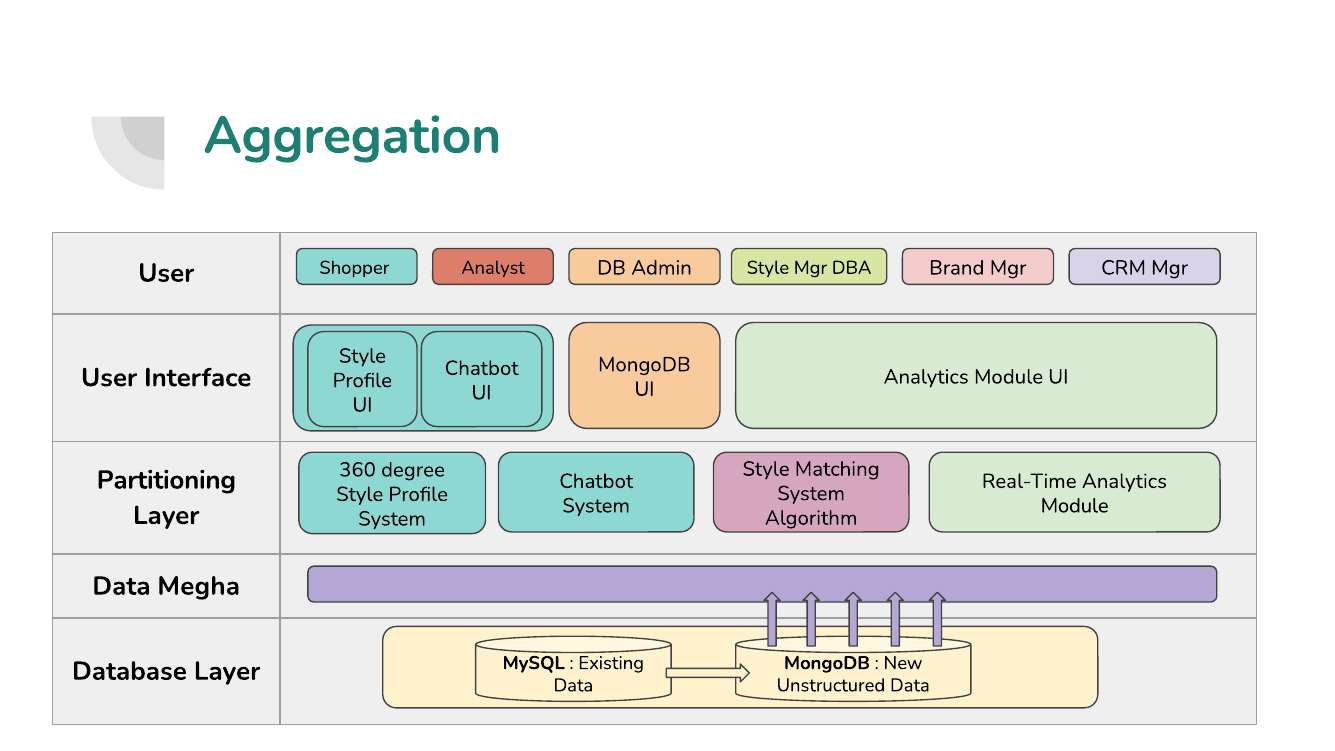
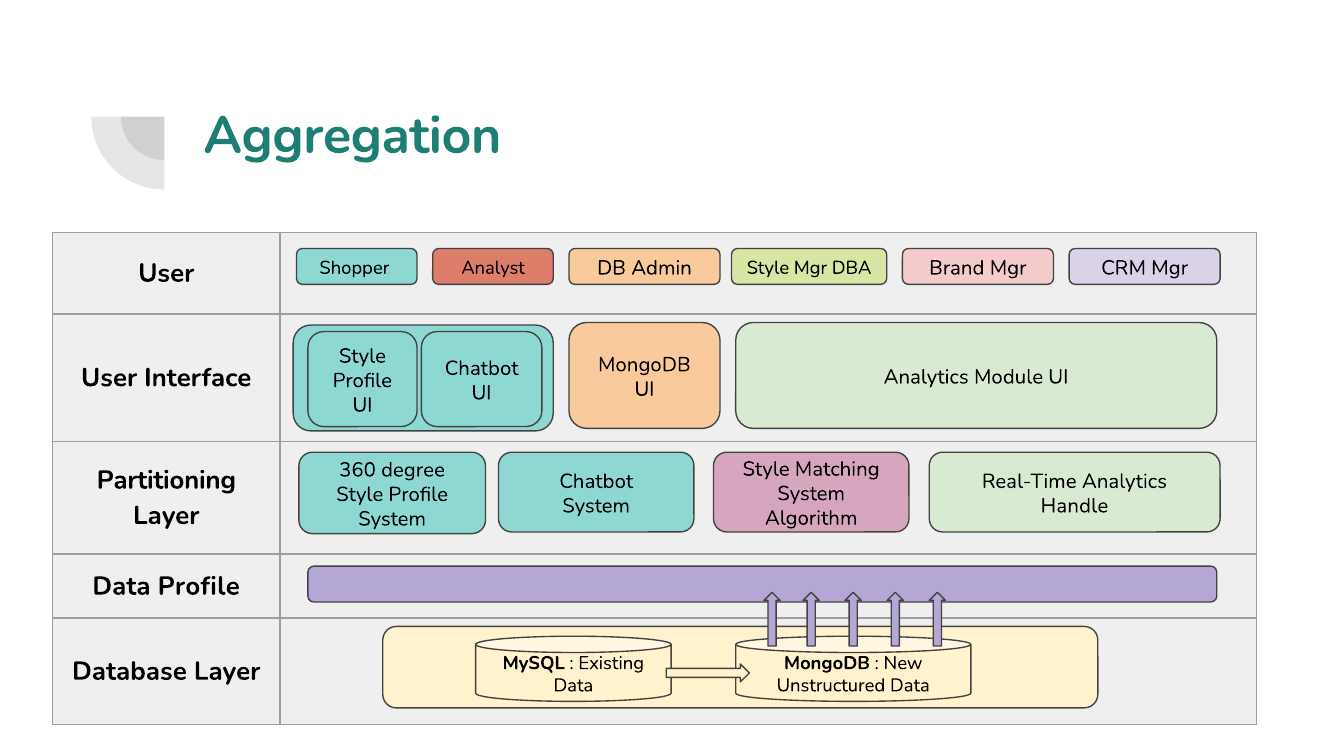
Module: Module -> Handle (1074, 506)
Data Megha: Megha -> Profile (199, 586)
